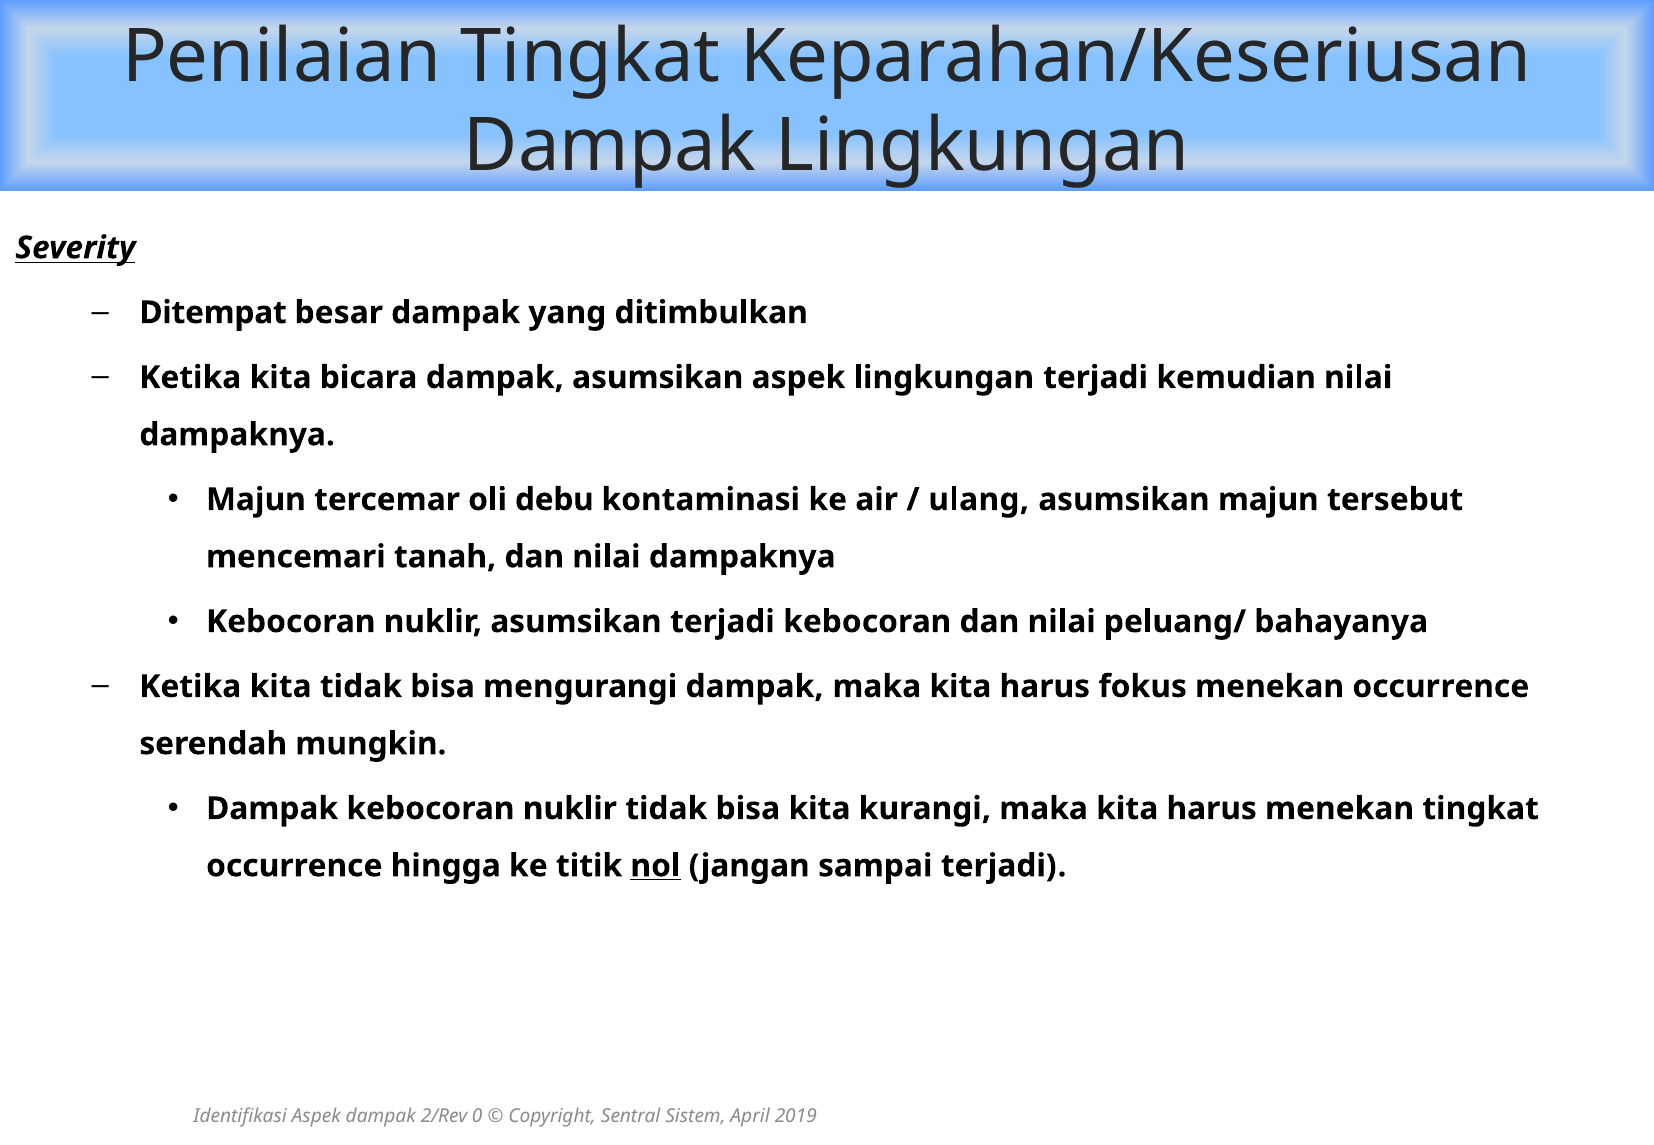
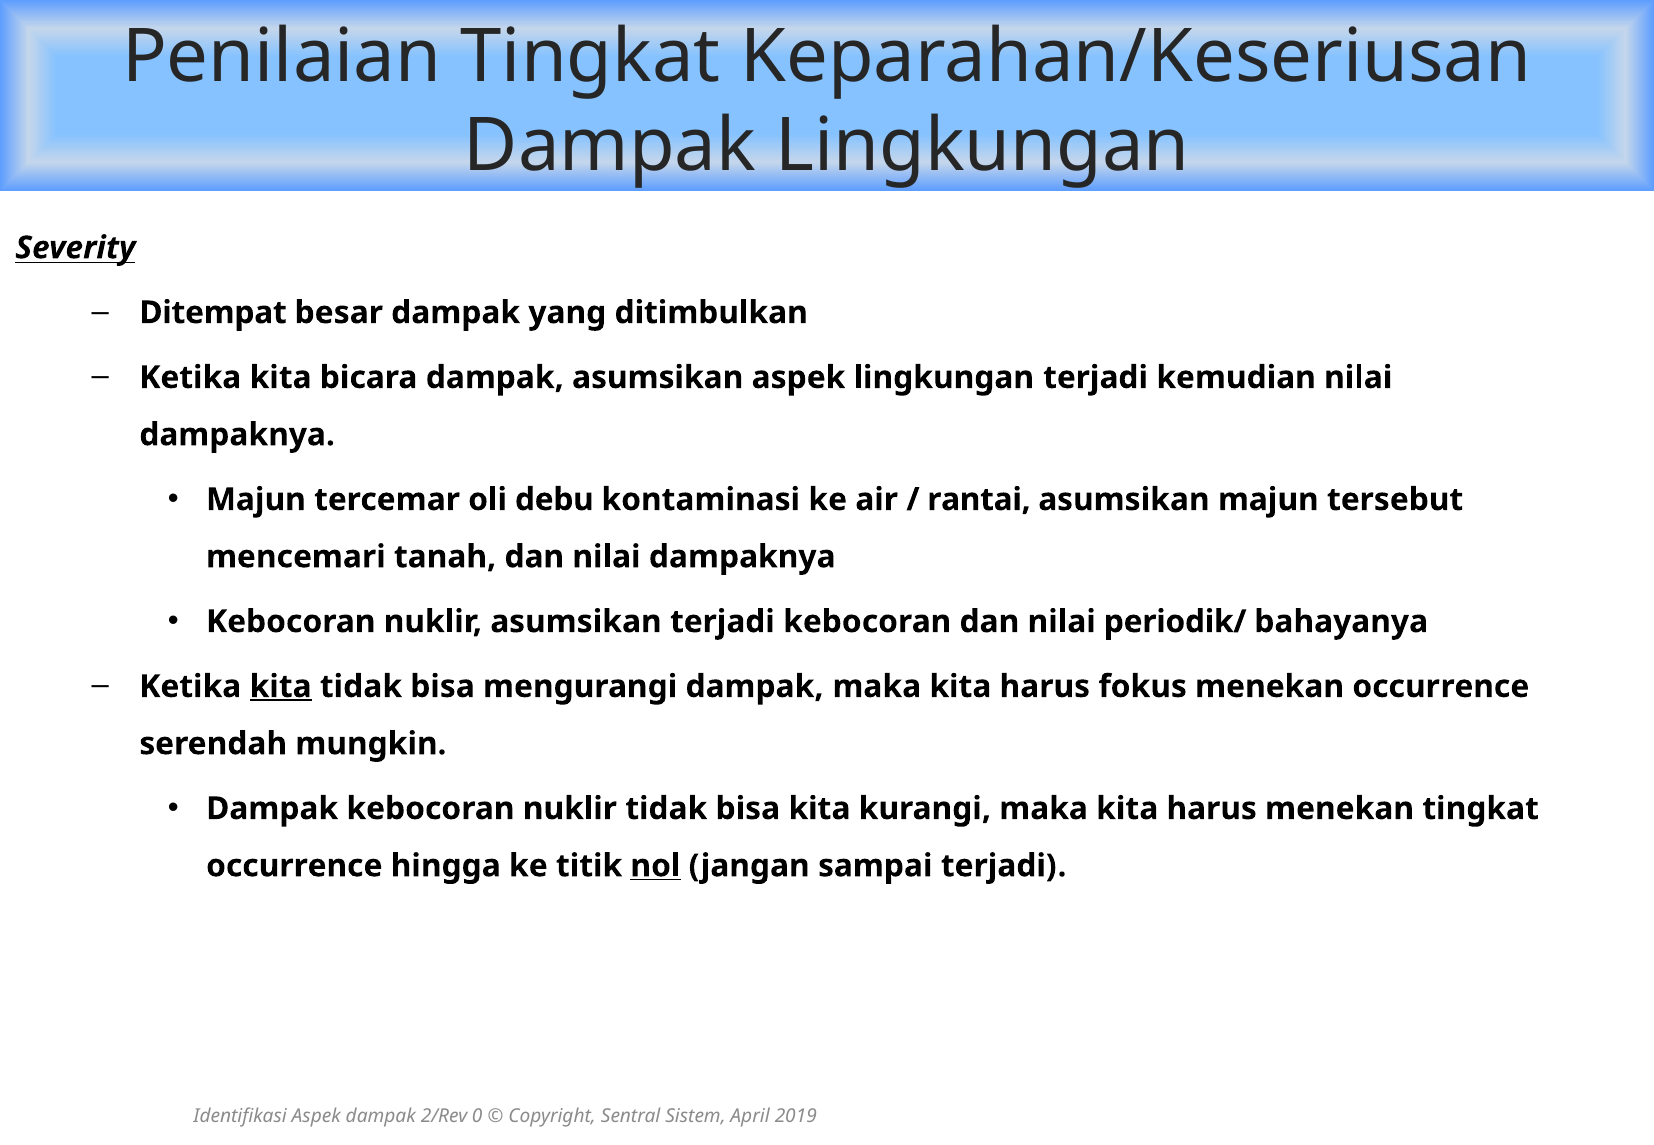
ulang: ulang -> rantai (979, 500)
peluang/: peluang/ -> periodik/ (1175, 622)
kita underline: none -> present (281, 687)
